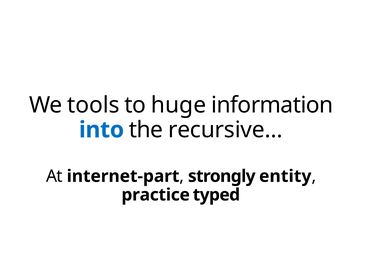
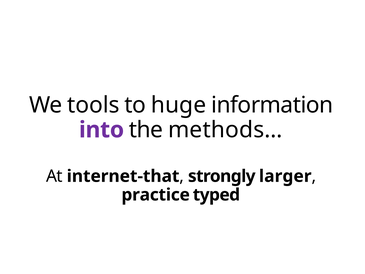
into colour: blue -> purple (102, 130)
recursive…: recursive… -> methods… (225, 130)
internet-part: internet-part -> internet-that (123, 176)
entity: entity -> larger (285, 176)
